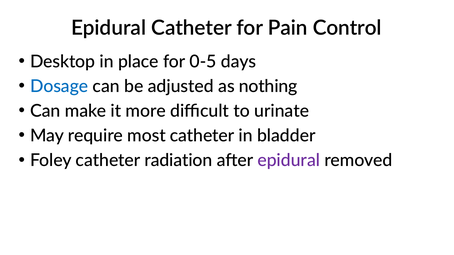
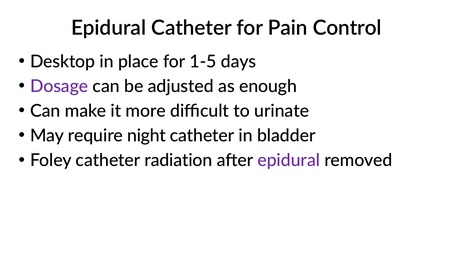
0-5: 0-5 -> 1-5 (203, 62)
Dosage colour: blue -> purple (59, 87)
nothing: nothing -> enough (268, 87)
most: most -> night (147, 136)
